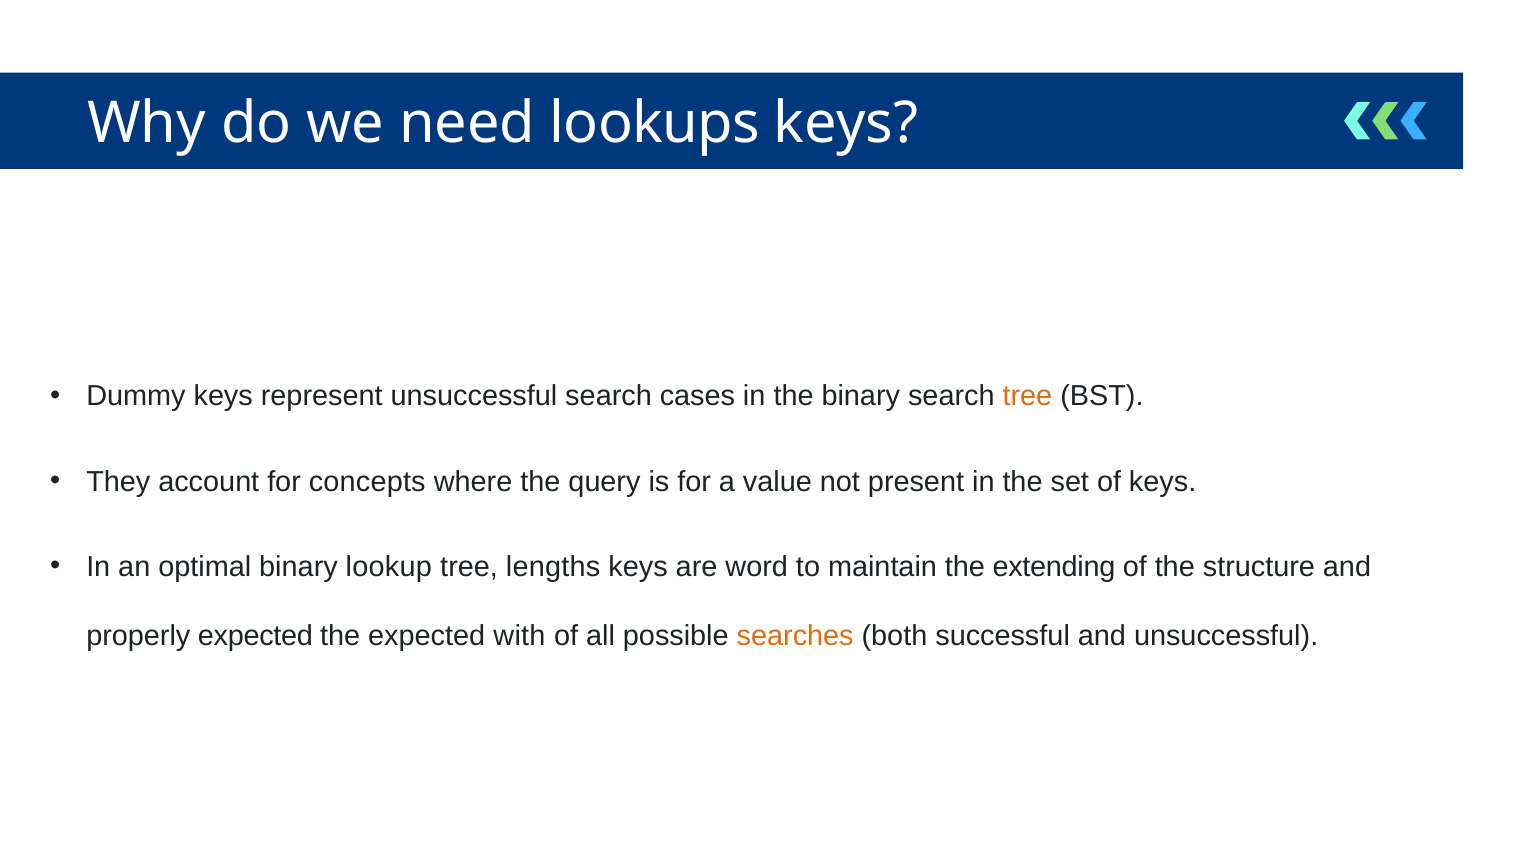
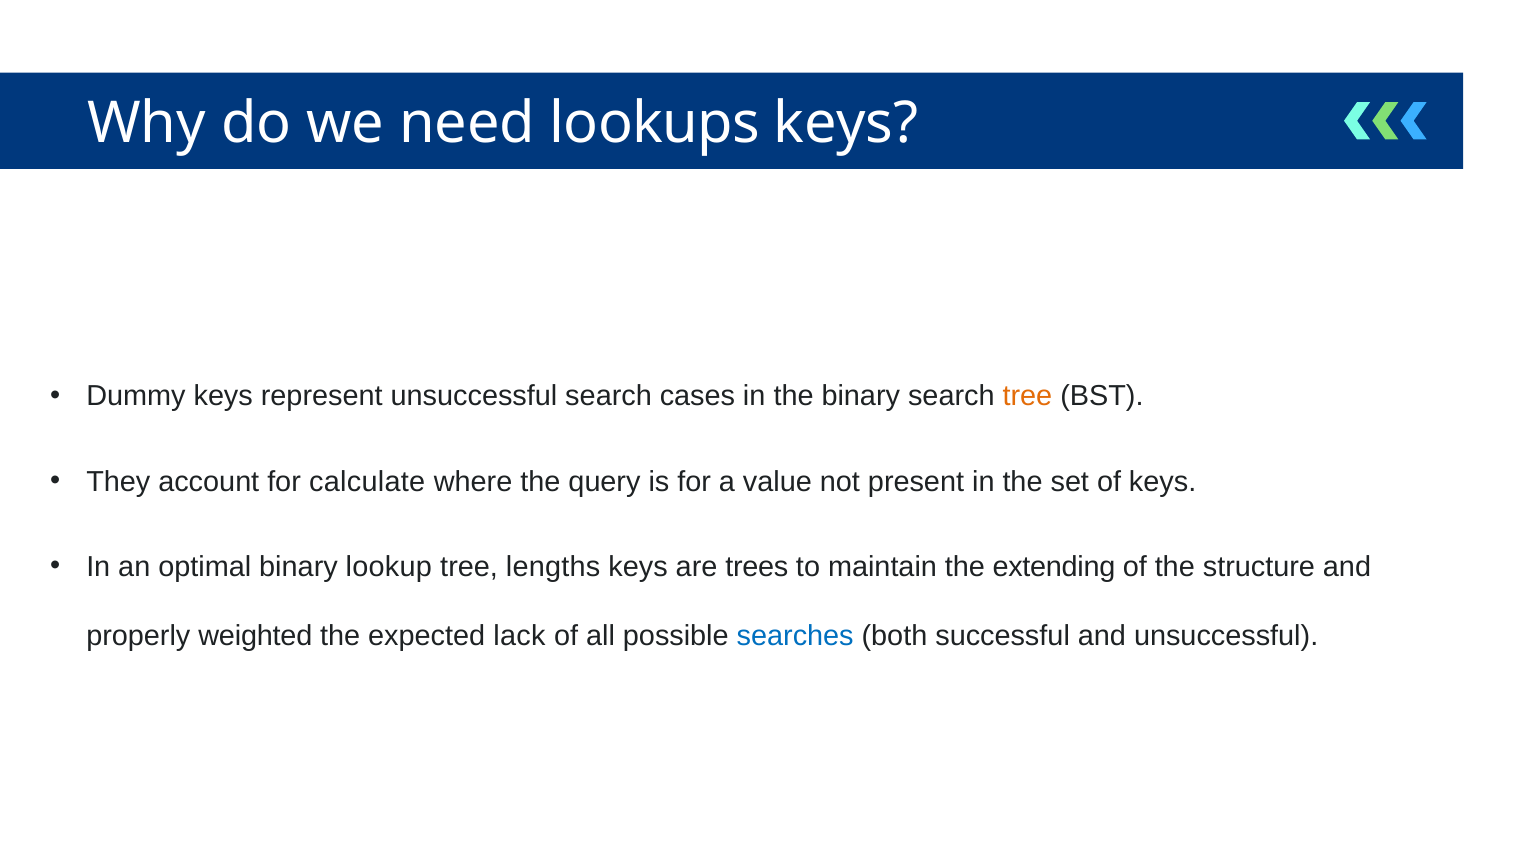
concepts: concepts -> calculate (367, 481)
word: word -> trees (757, 567)
properly expected: expected -> weighted (255, 636)
with: with -> lack (519, 636)
searches colour: orange -> blue (795, 636)
